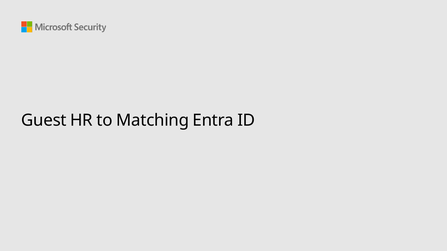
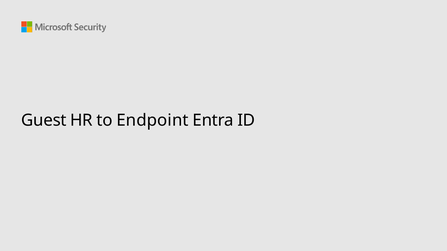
Matching: Matching -> Endpoint (153, 121)
